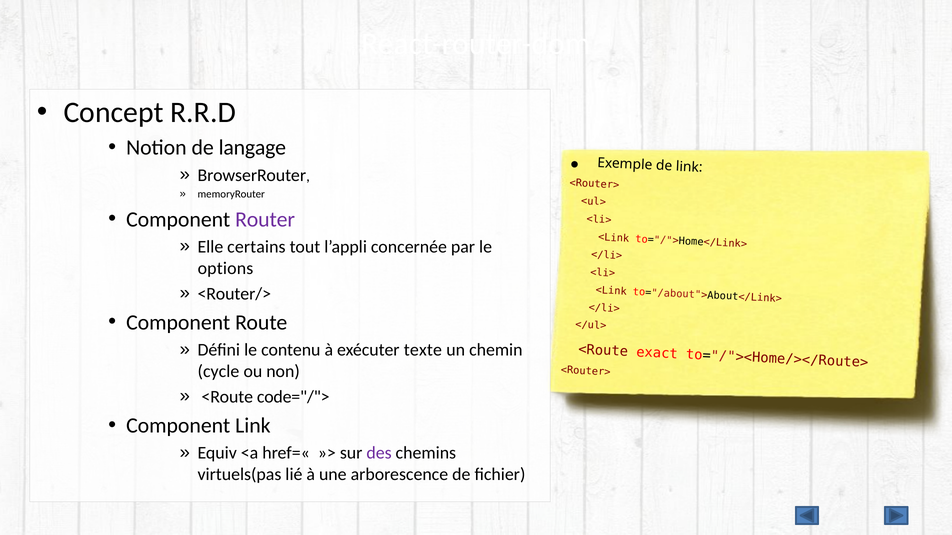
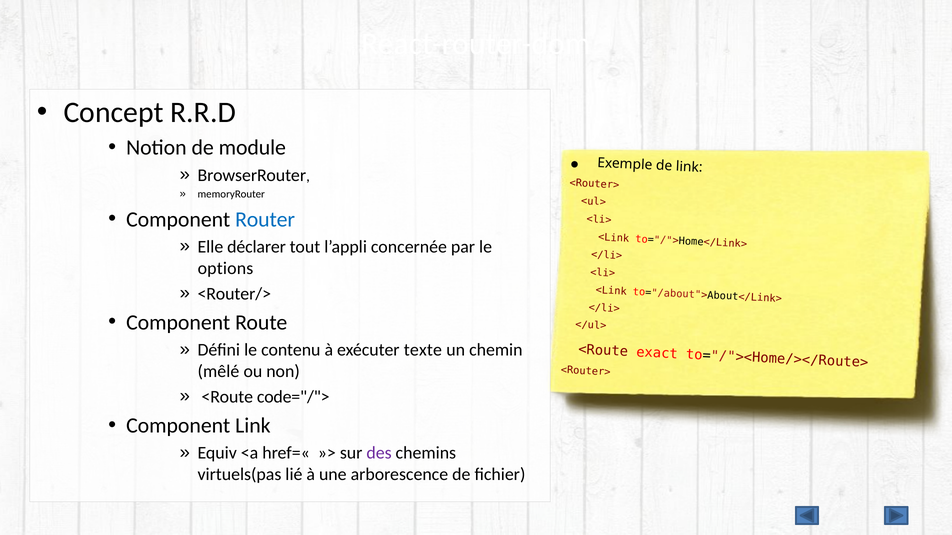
langage: langage -> module (252, 148)
Router colour: purple -> blue (265, 220)
certains: certains -> déclarer (257, 247)
cycle: cycle -> mêlé (218, 372)
